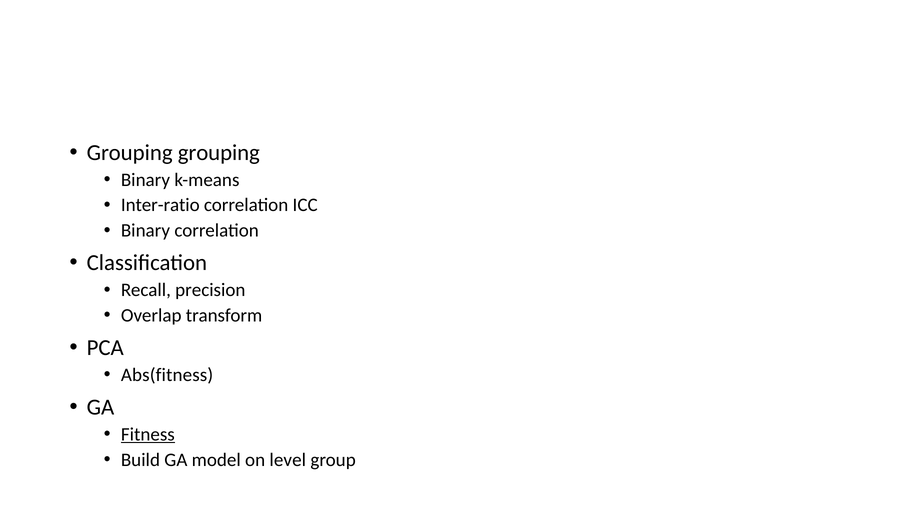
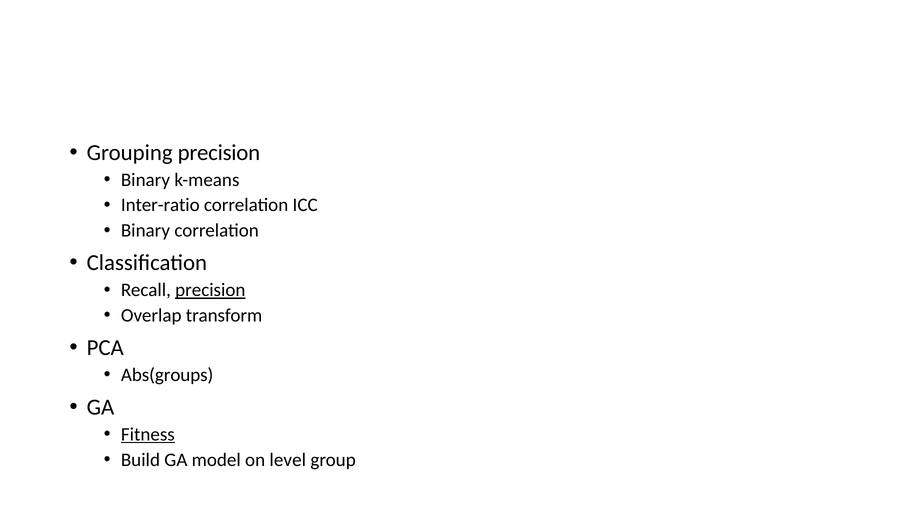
Grouping grouping: grouping -> precision (219, 152)
precision underline: none -> present (210, 290)
Abs(fitness: Abs(fitness -> Abs(groups (167, 375)
